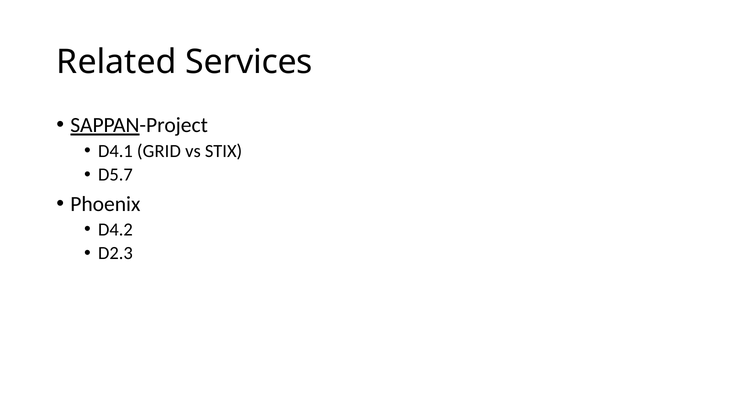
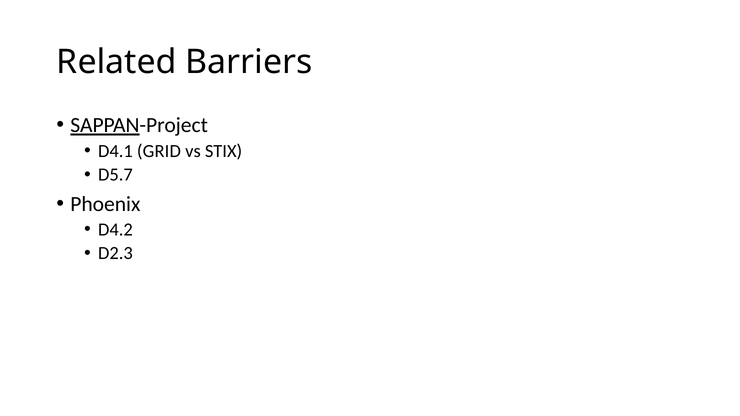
Services: Services -> Barriers (249, 62)
